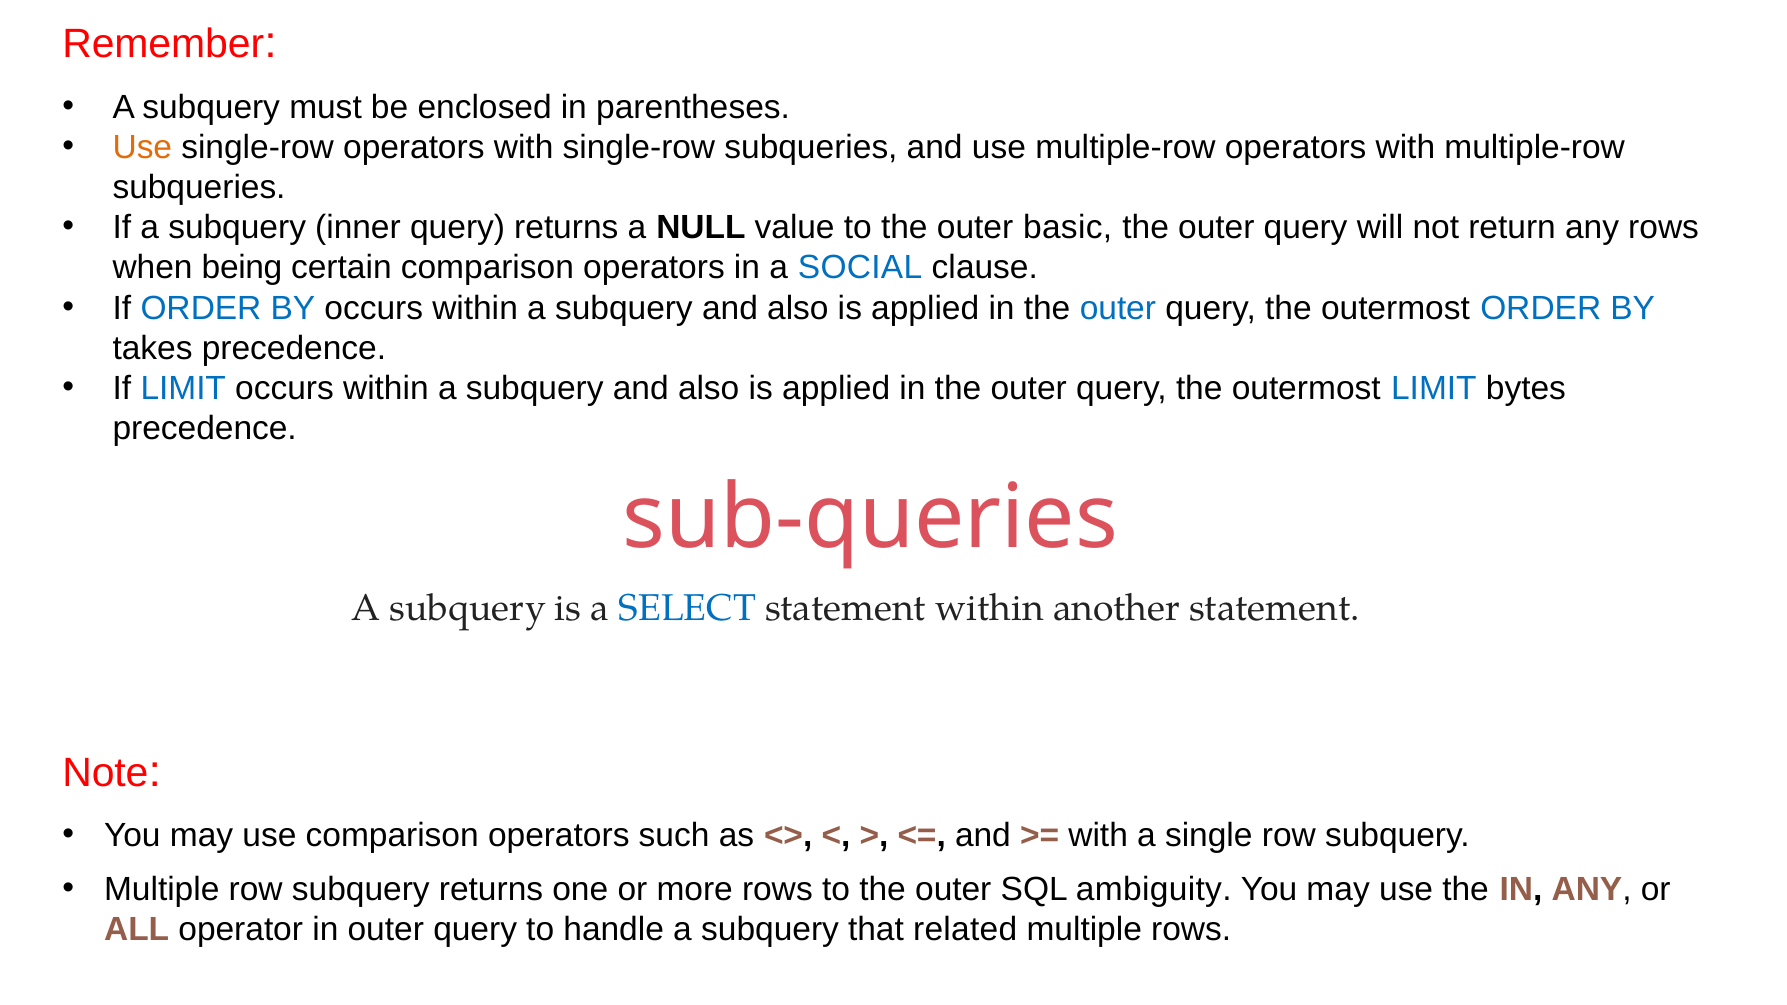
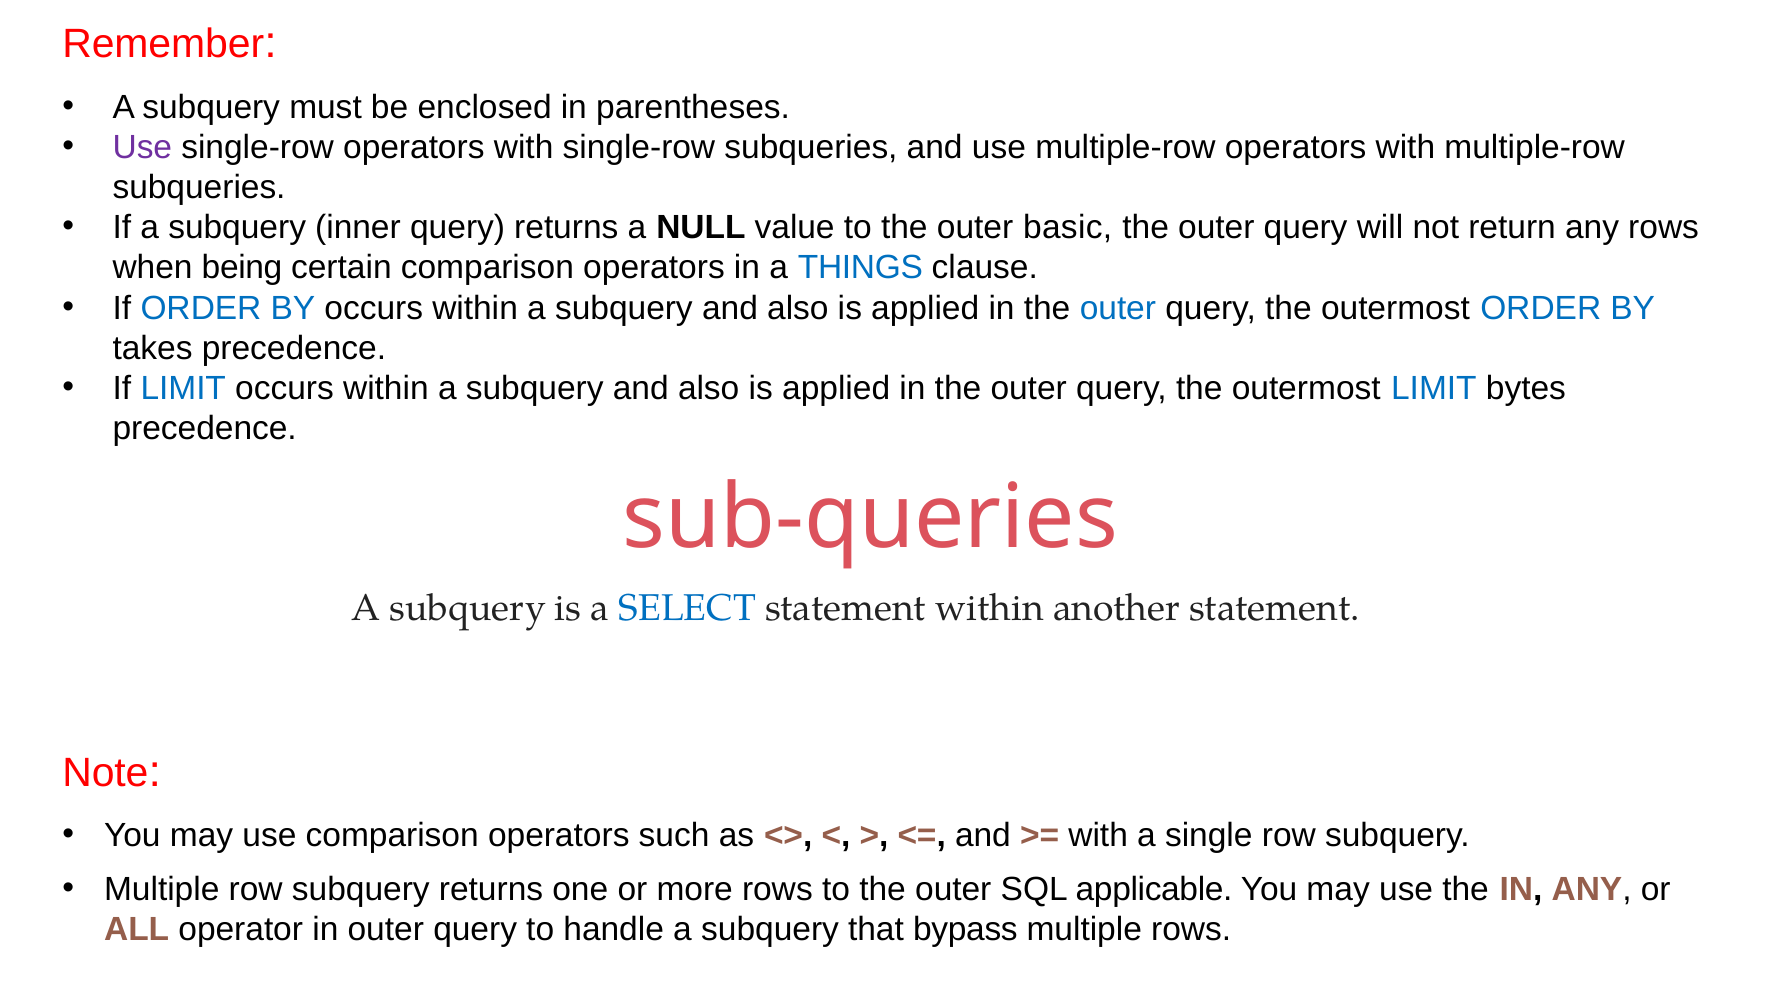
Use colour: orange -> purple (142, 147)
SOCIAL: SOCIAL -> THINGS (860, 268)
ambiguity: ambiguity -> applicable (1154, 889)
related: related -> bypass (965, 930)
